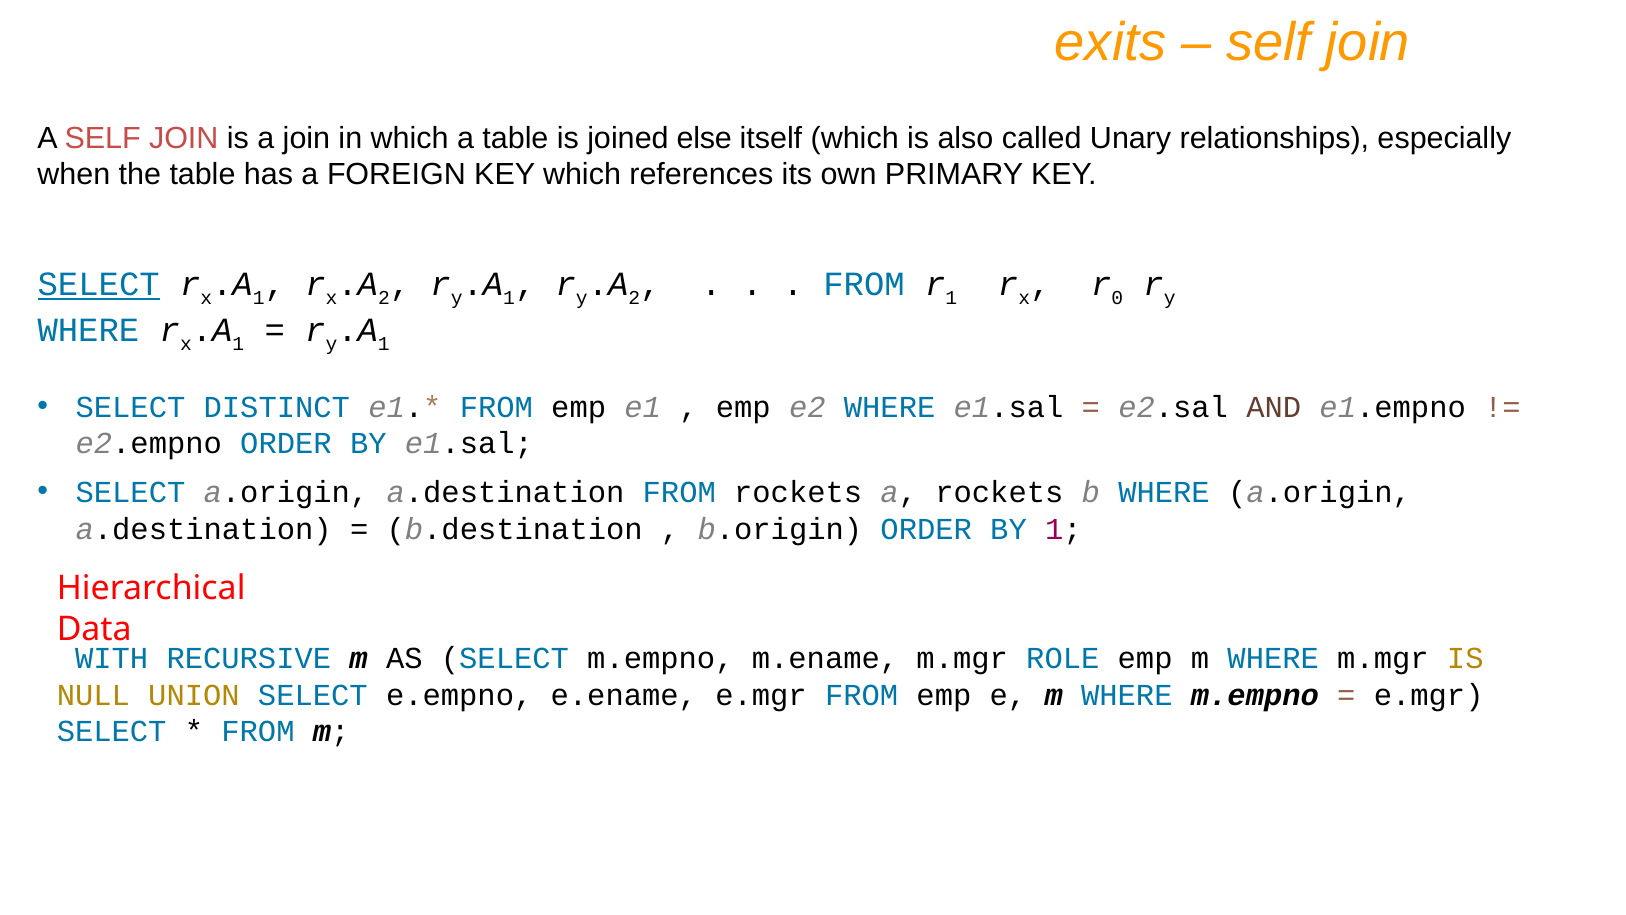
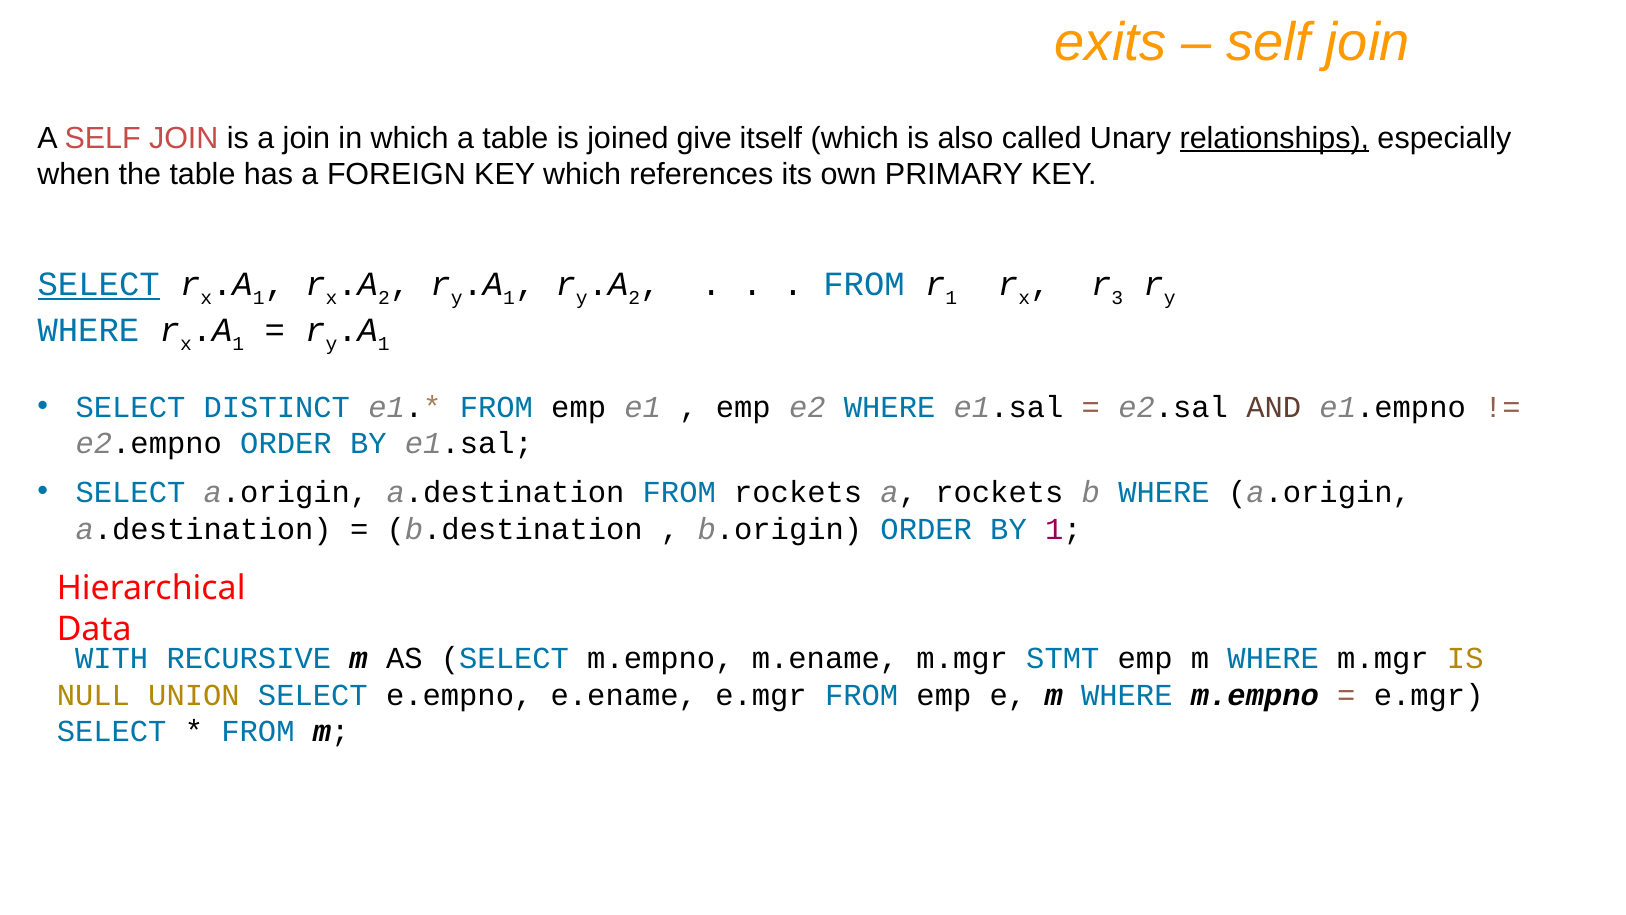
else: else -> give (704, 138)
relationships underline: none -> present (1274, 138)
0: 0 -> 3 (1117, 297)
ROLE: ROLE -> STMT (1063, 658)
